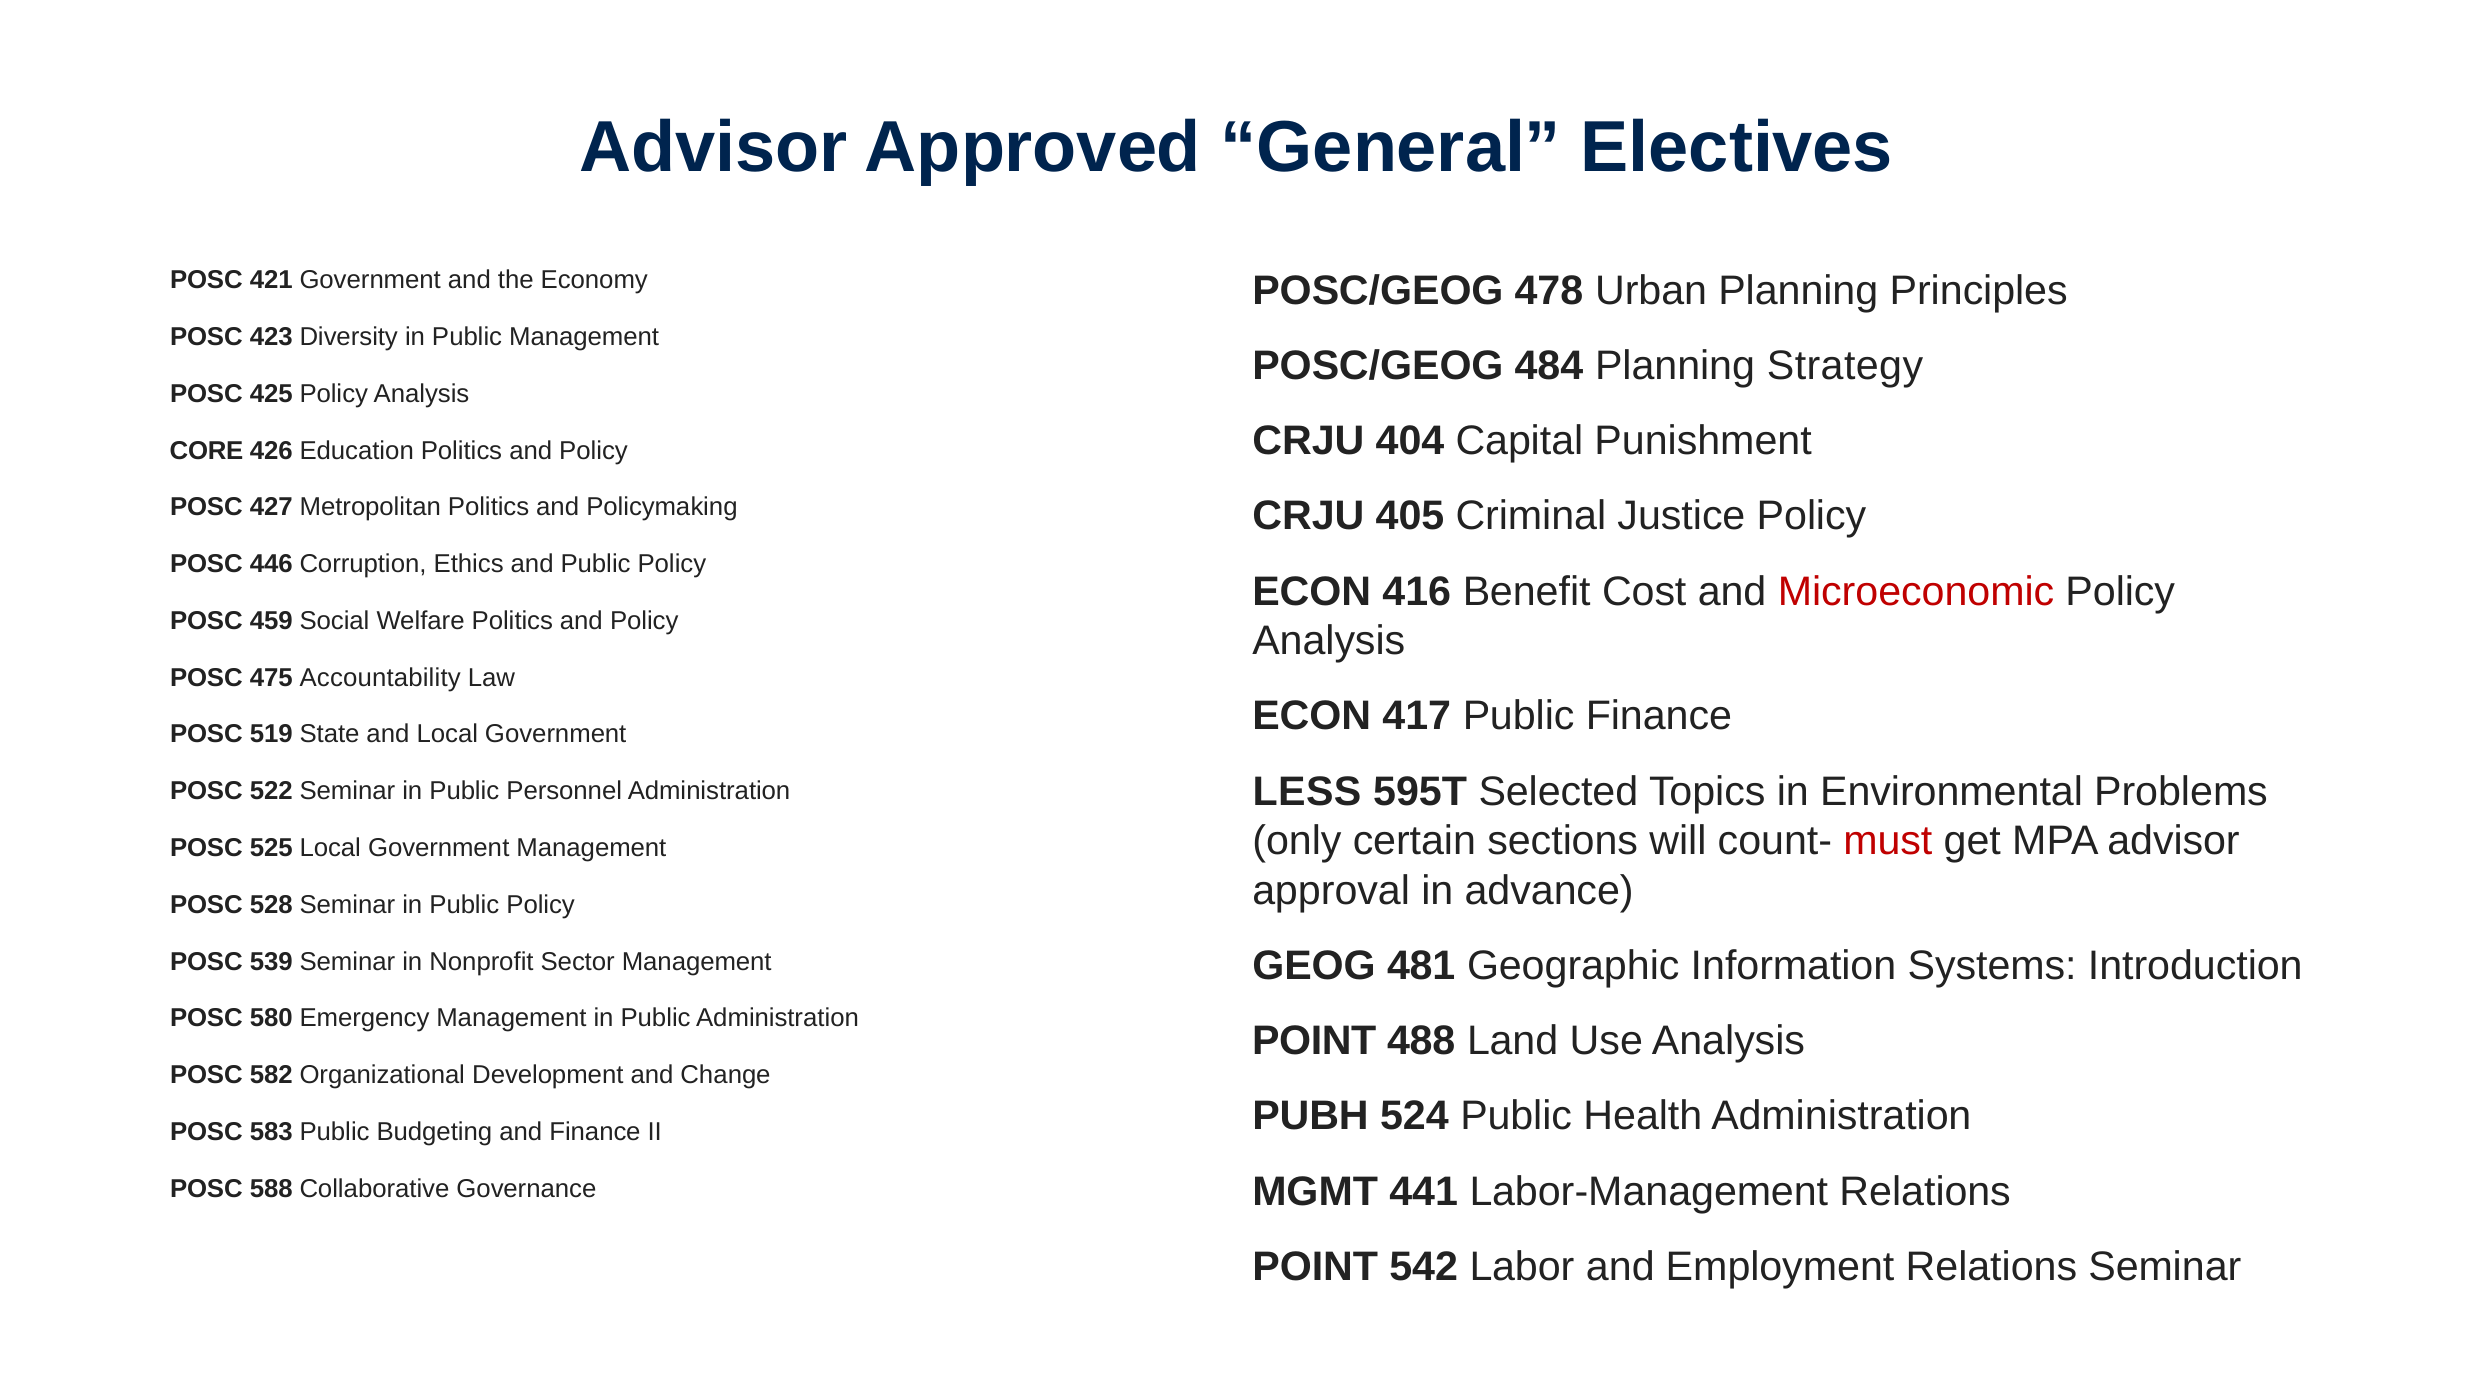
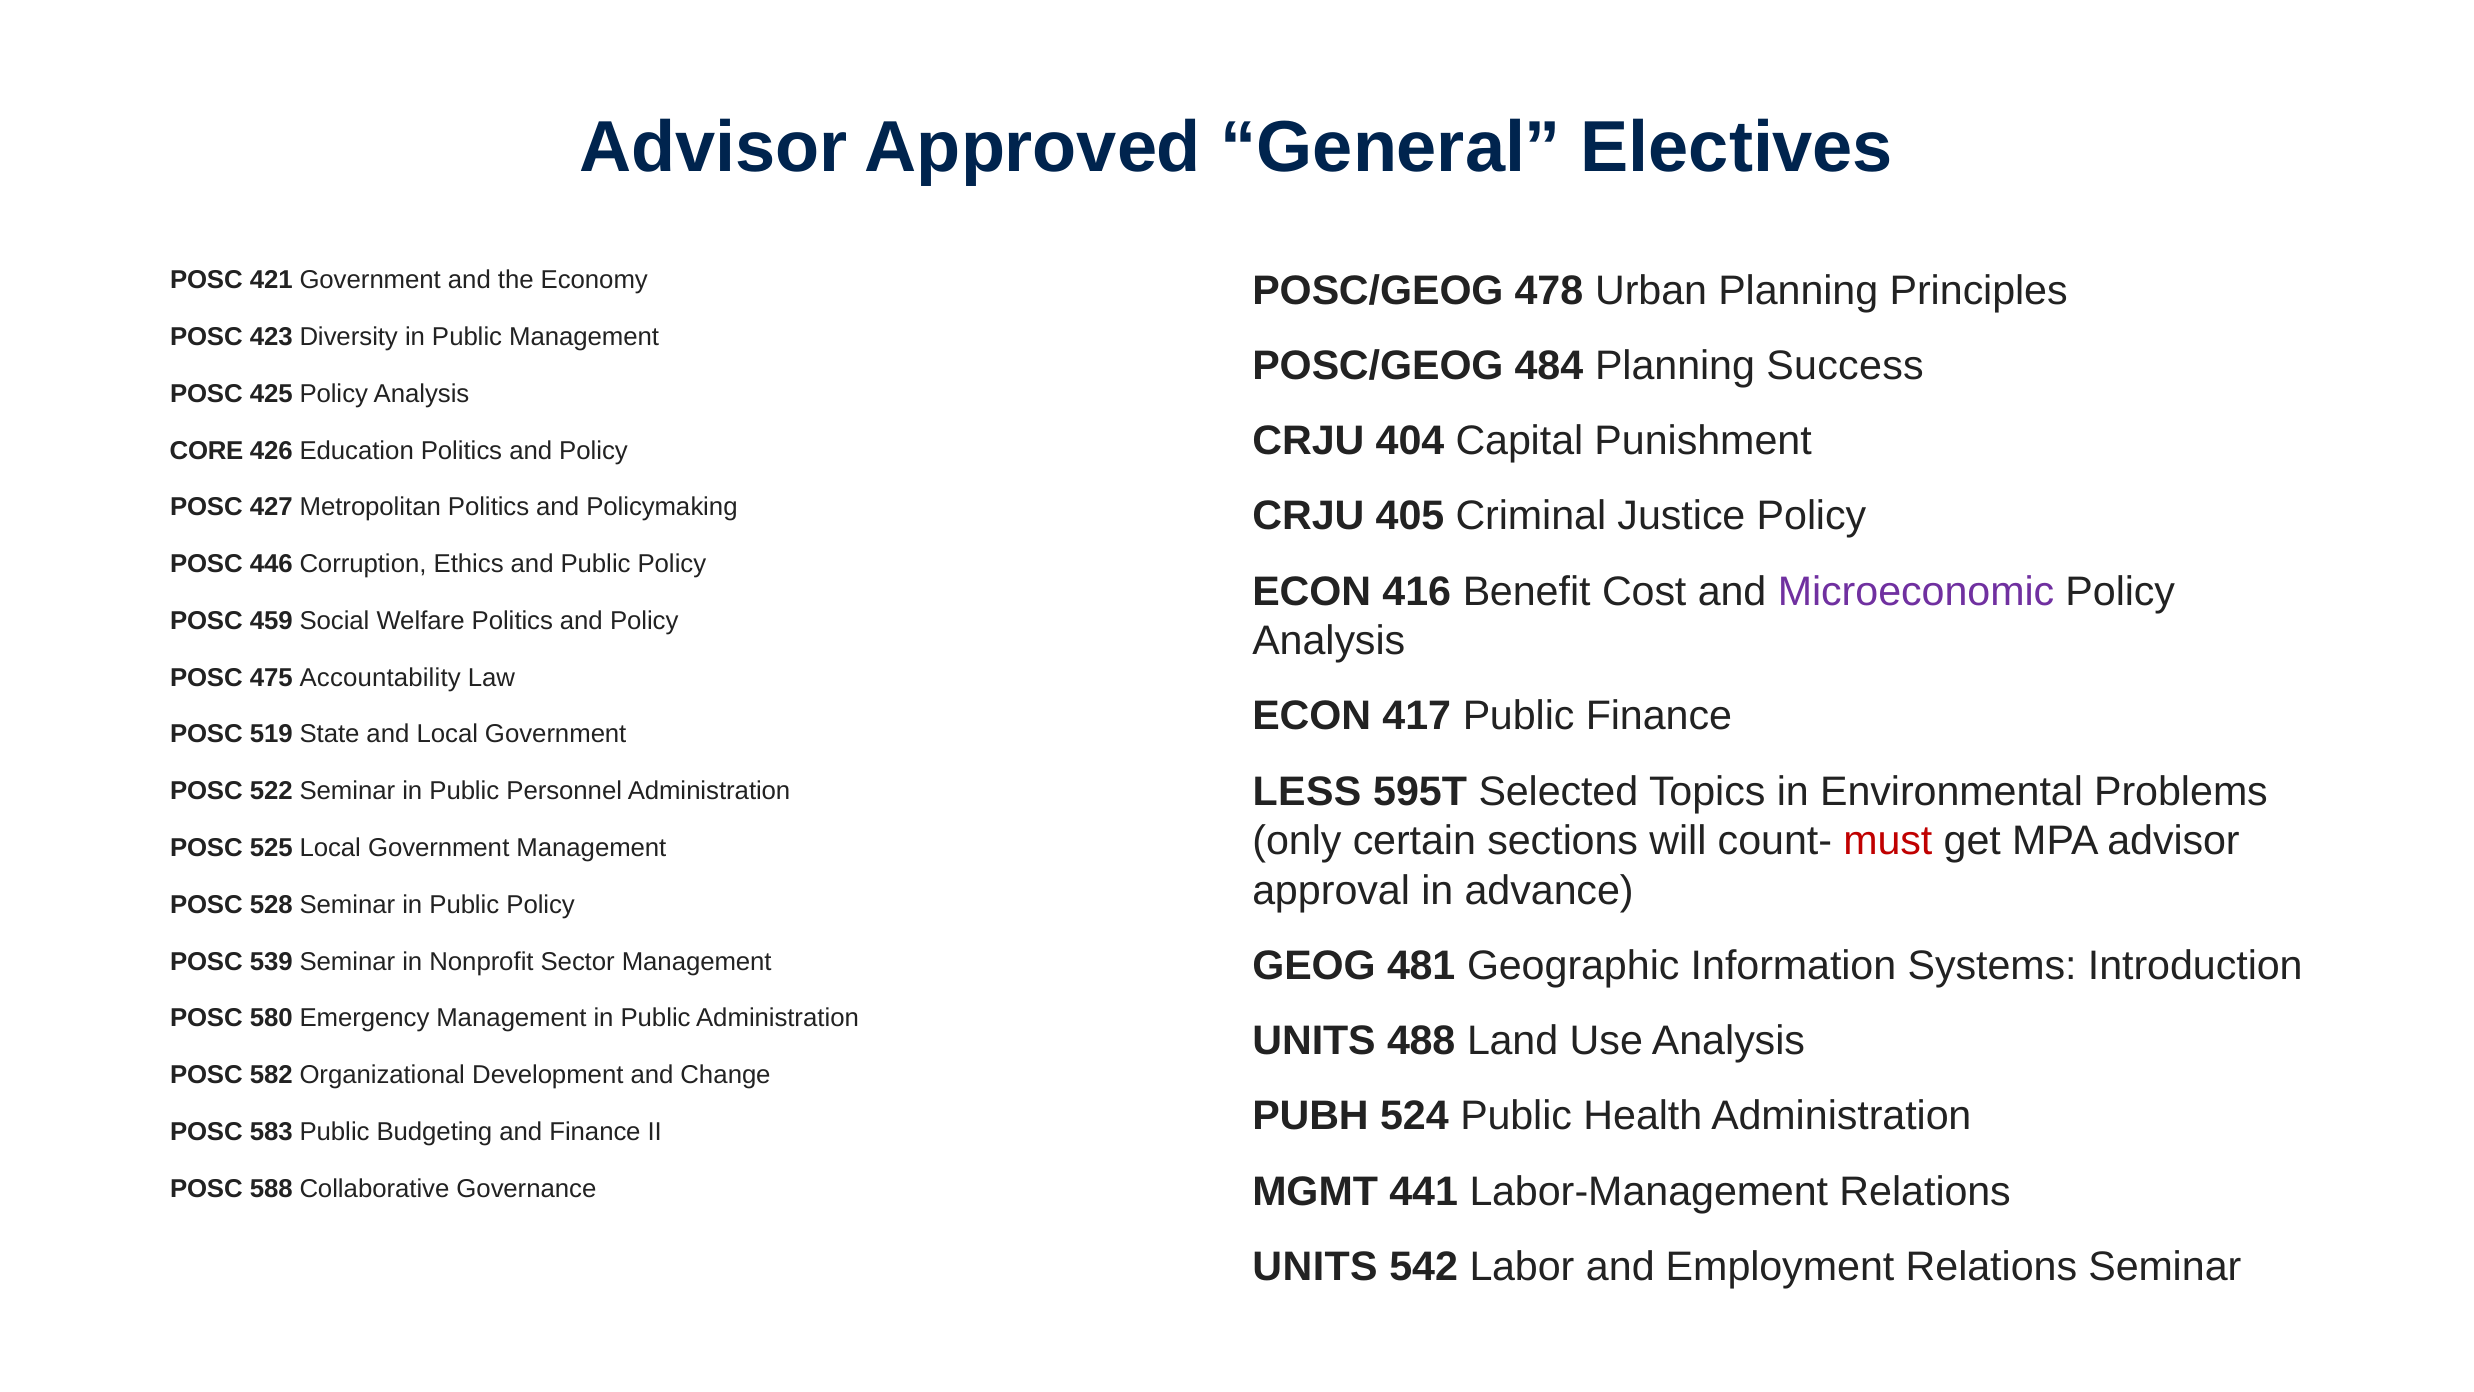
Strategy: Strategy -> Success (1845, 366)
Microeconomic colour: red -> purple (1916, 591)
POINT: POINT -> UNITS (1314, 1041)
POINT: POINT -> UNITS (1315, 1266)
